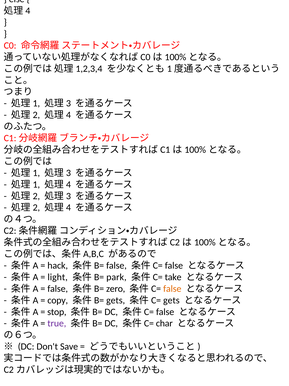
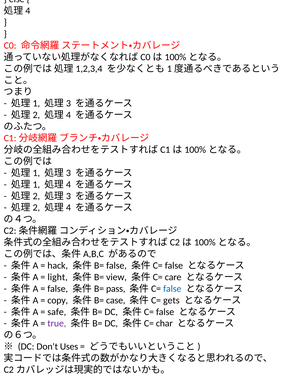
park: park -> view (116, 277)
take: take -> care (173, 277)
zero: zero -> pass (116, 288)
false colour: orange -> blue (172, 288)
gets: gets -> case (116, 300)
stop: stop -> safe (57, 311)
Save: Save -> Uses (69, 346)
